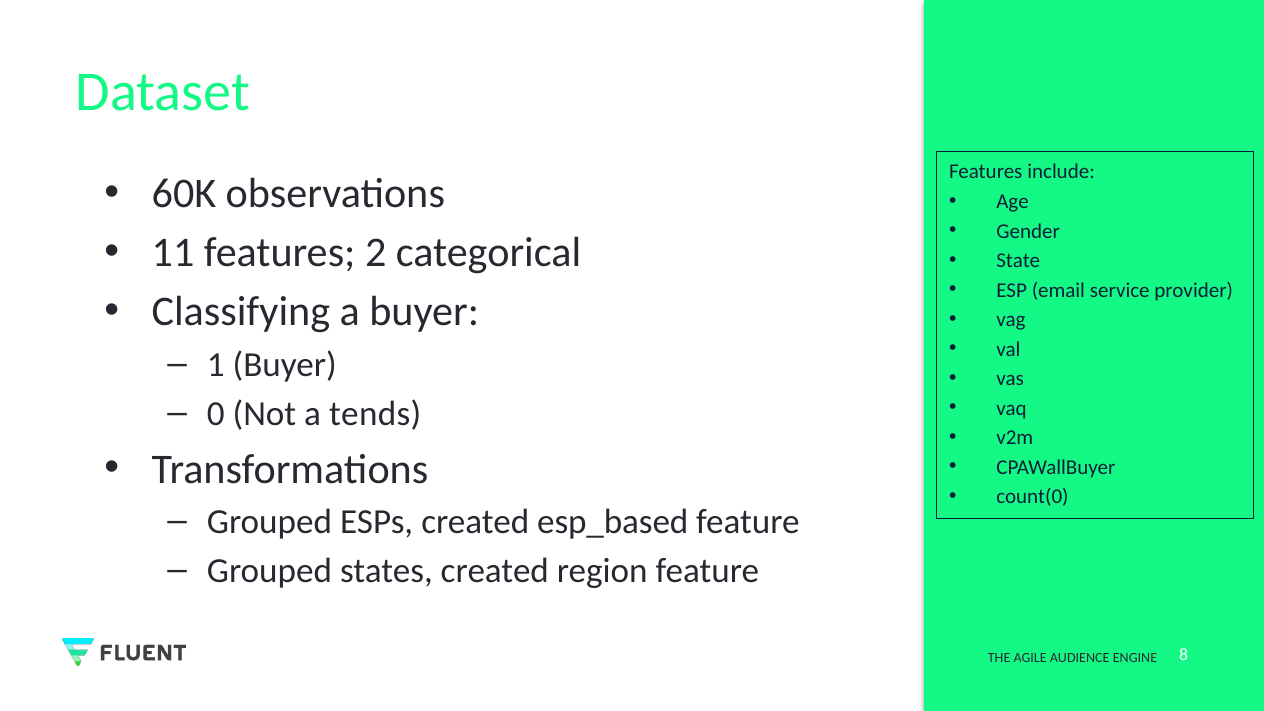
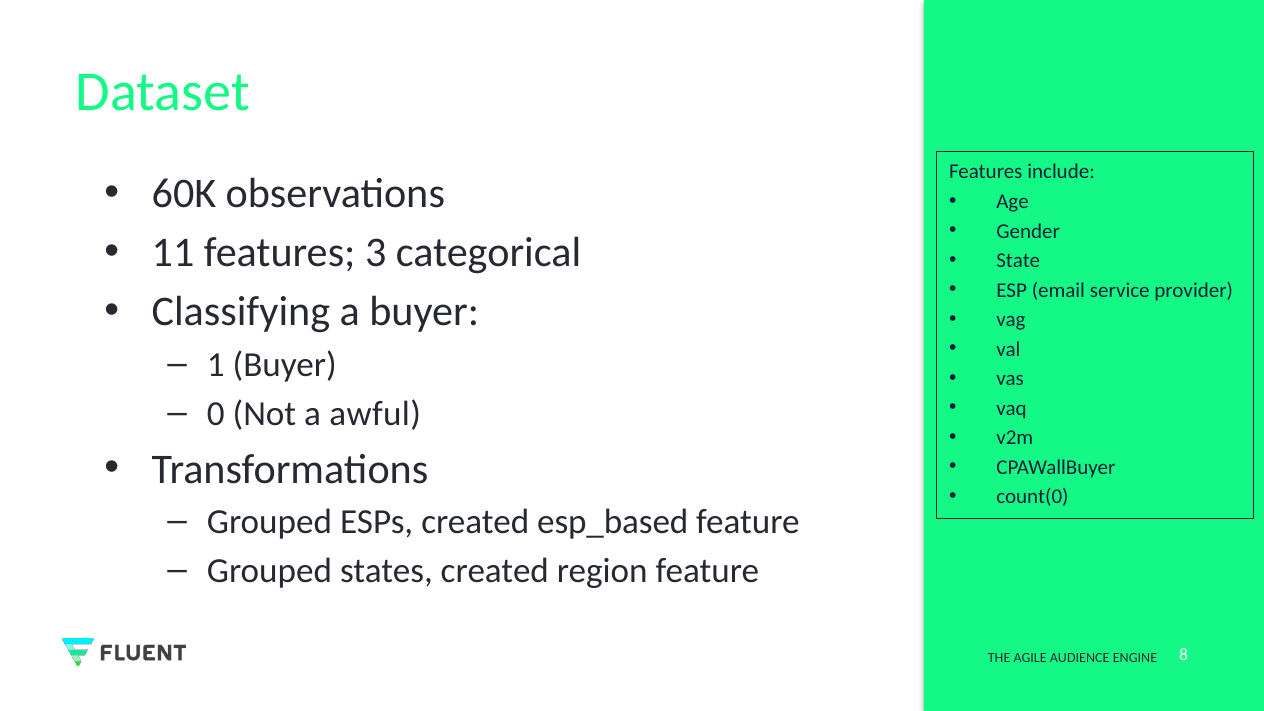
2: 2 -> 3 (376, 253)
tends: tends -> awful (375, 414)
